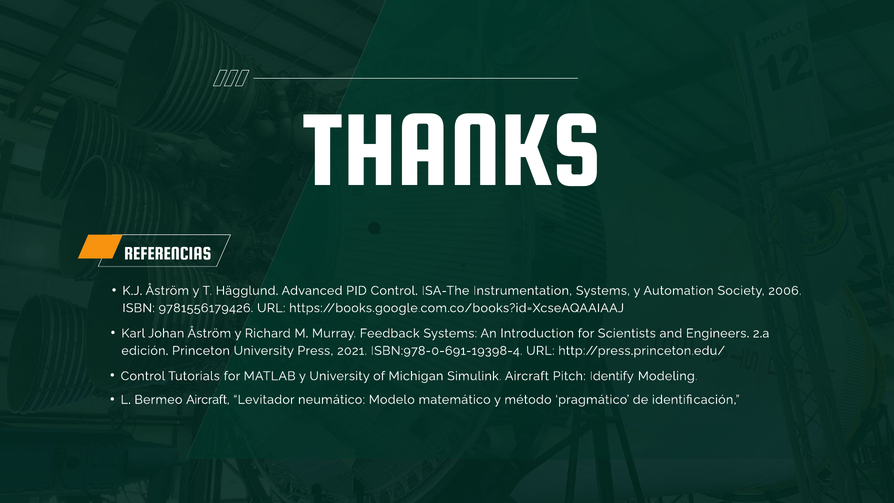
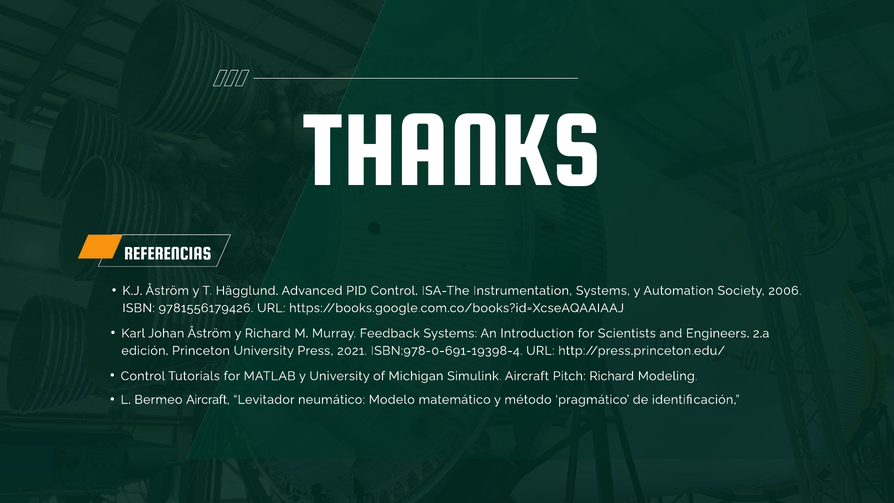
Pitch Identify: Identify -> Richard (612, 376)
